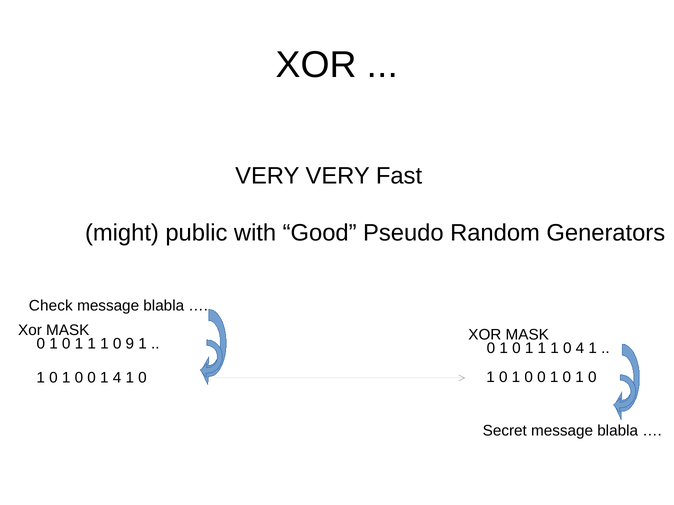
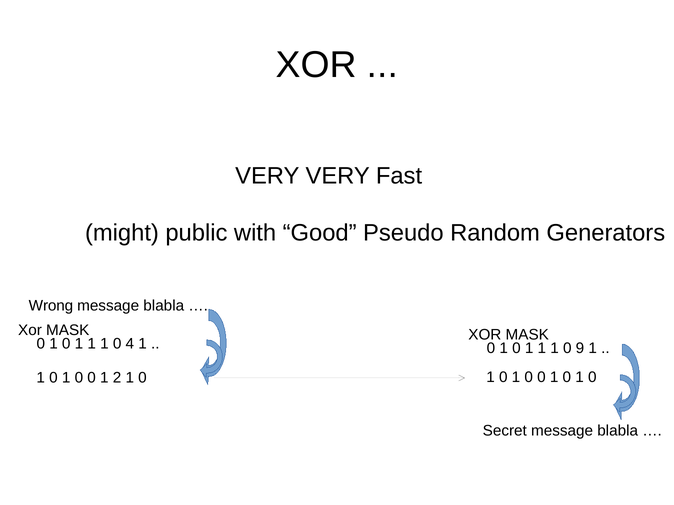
Check: Check -> Wrong (51, 306)
9: 9 -> 4 (130, 344)
0 4: 4 -> 9 (580, 349)
1 4: 4 -> 2 (117, 378)
